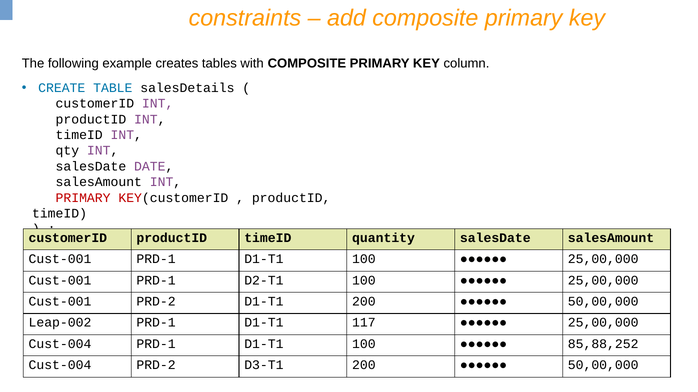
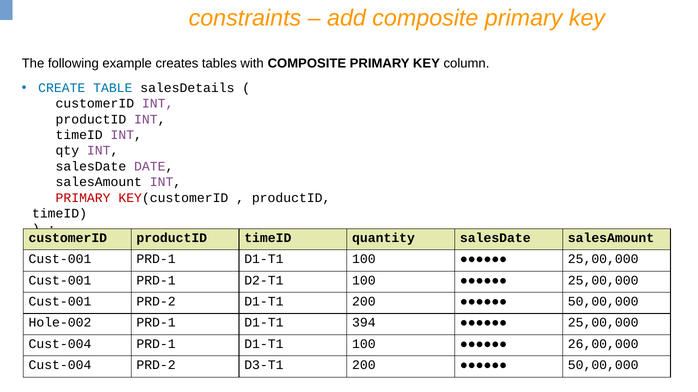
Leap-002: Leap-002 -> Hole-002 (60, 323)
117: 117 -> 394 (364, 323)
85,88,252: 85,88,252 -> 26,00,000 (603, 344)
